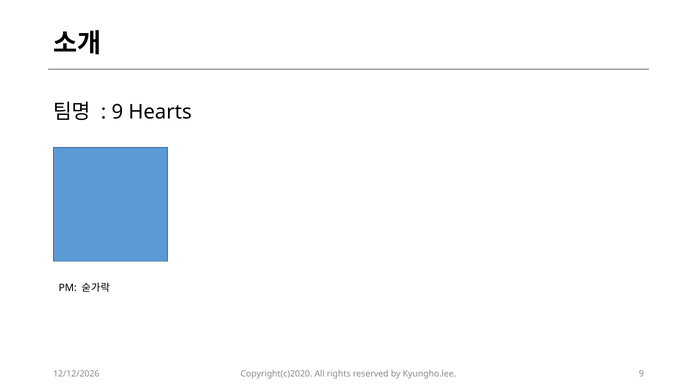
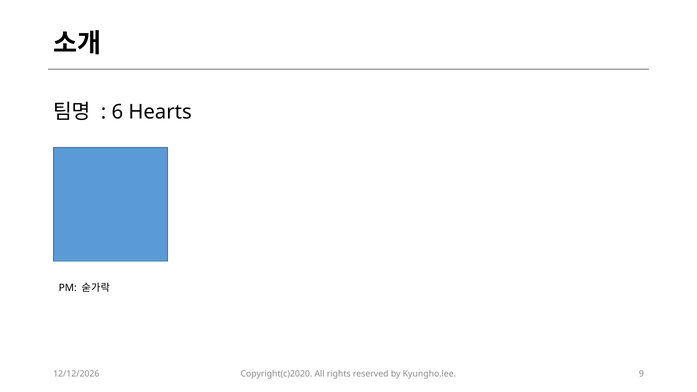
9: 9 -> 6 (117, 112)
